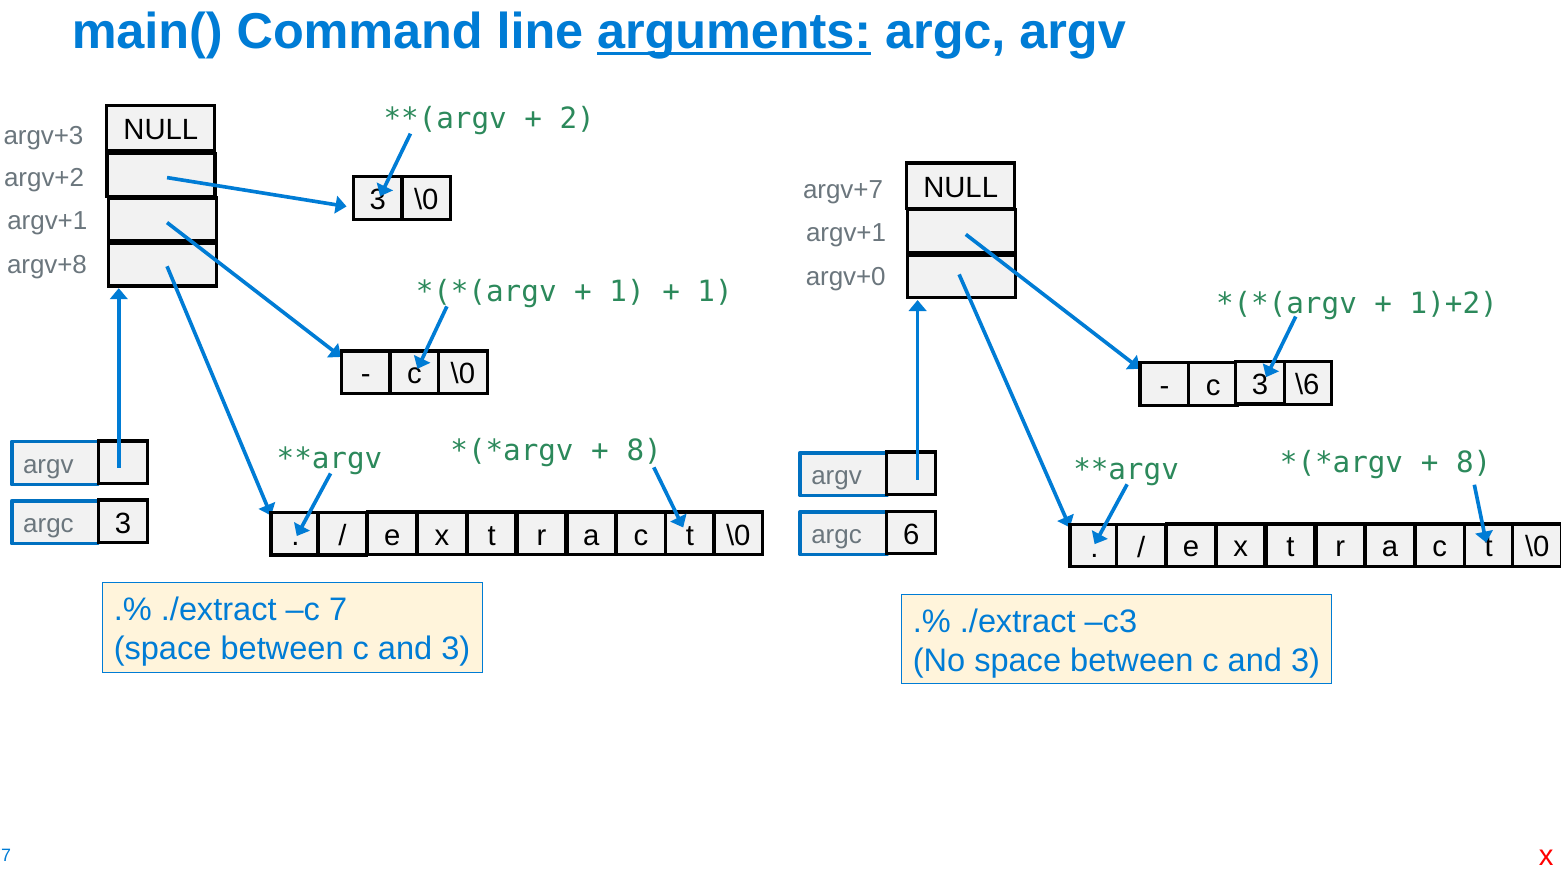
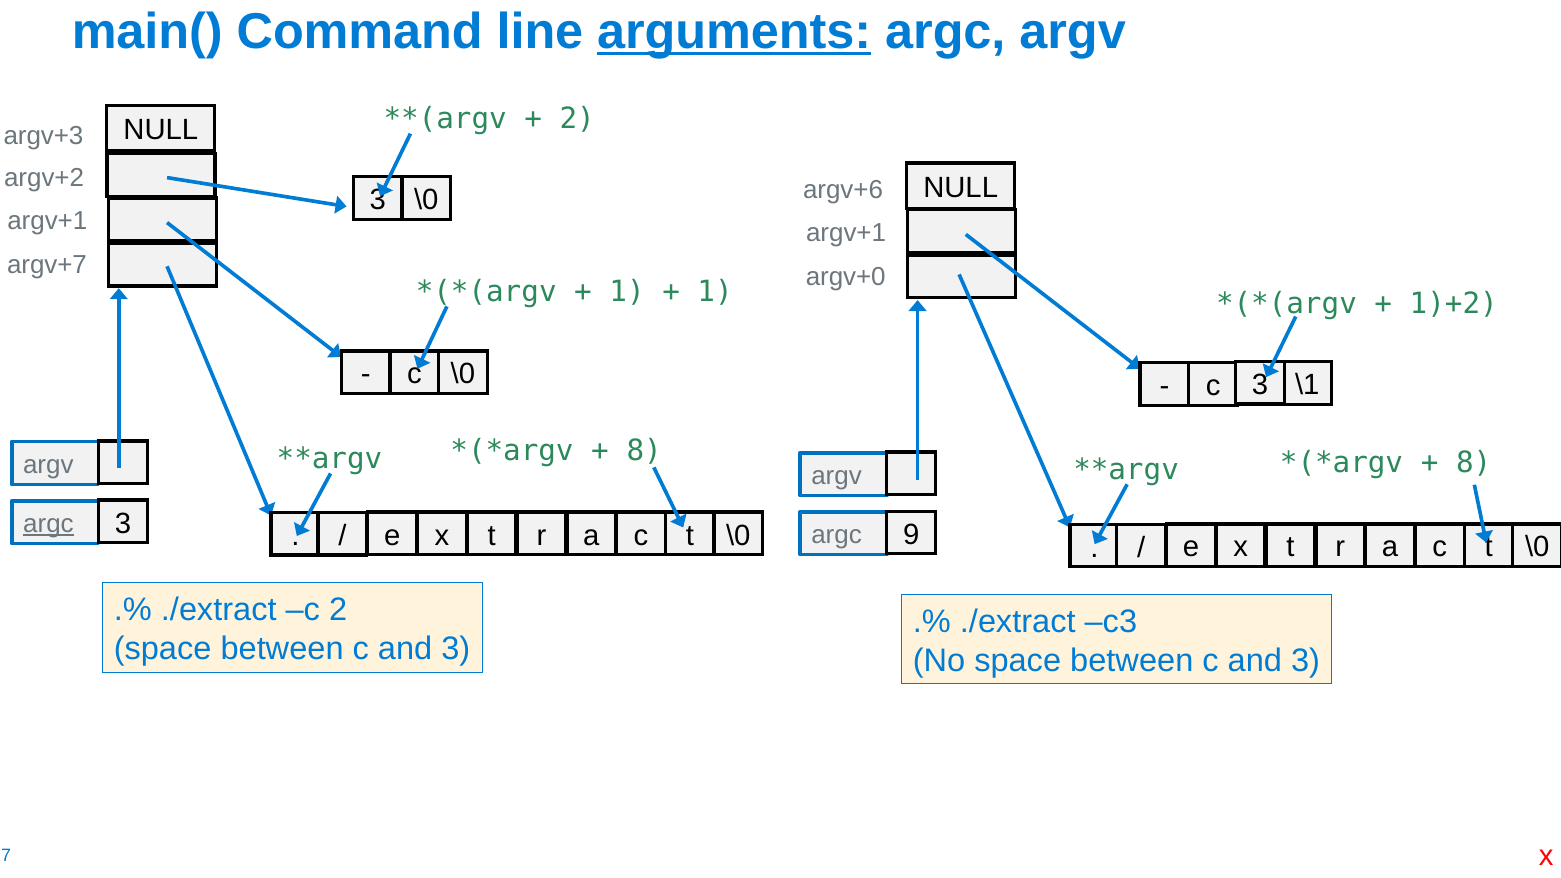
argv+7: argv+7 -> argv+6 (843, 190)
argv+8: argv+8 -> argv+7 (47, 265)
\6: \6 -> \1 (1307, 385)
argc underline: none -> present (48, 524)
6: 6 -> 9 (911, 534)
c 7: 7 -> 2 (338, 610)
